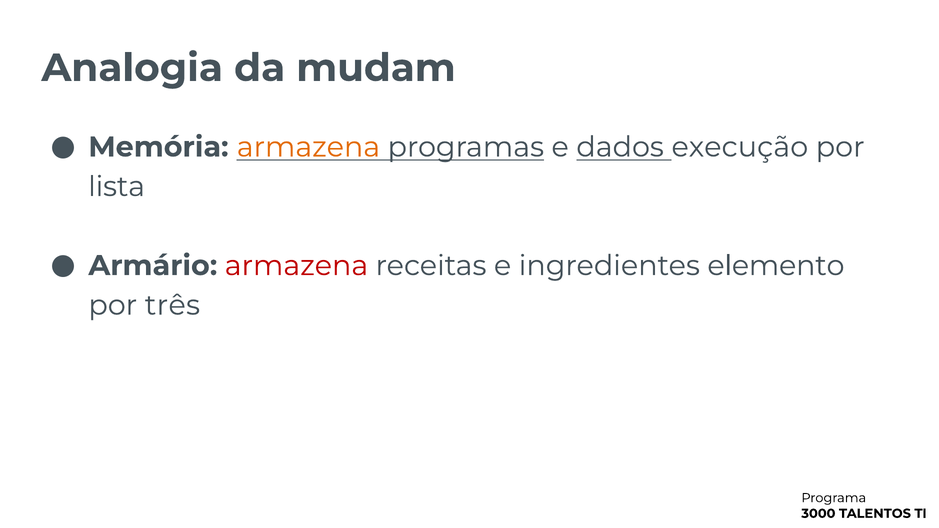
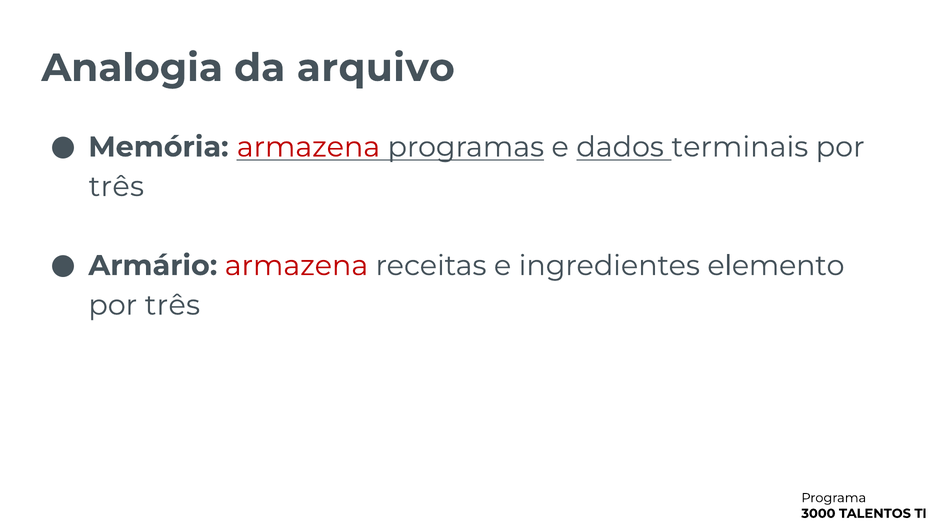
mudam: mudam -> arquivo (376, 68)
armazena colour: orange -> red (308, 147)
execução: execução -> terminais (740, 147)
lista: lista -> três (116, 187)
